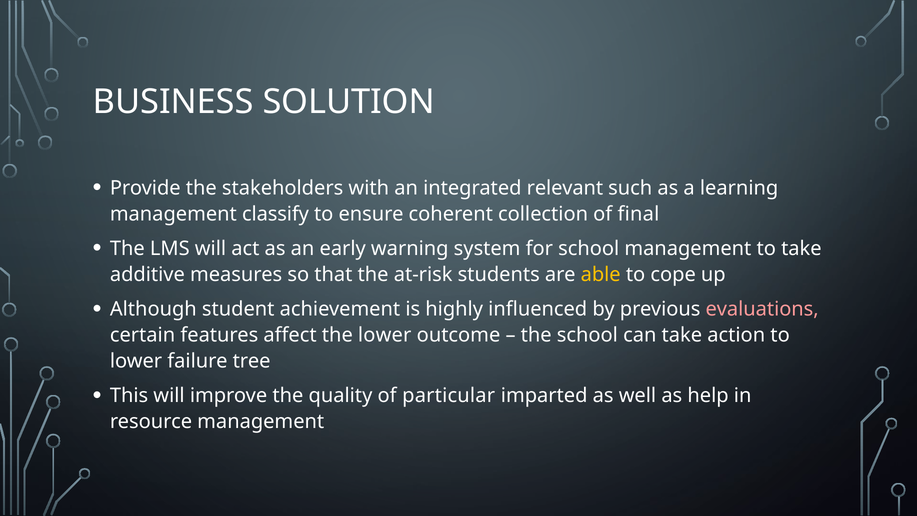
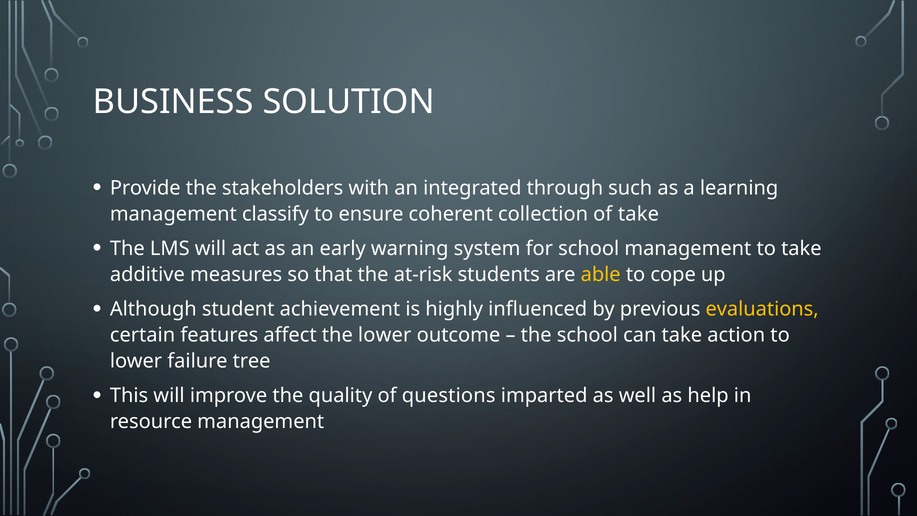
relevant: relevant -> through (565, 188)
of final: final -> take (638, 214)
evaluations colour: pink -> yellow (762, 309)
particular: particular -> questions (449, 396)
